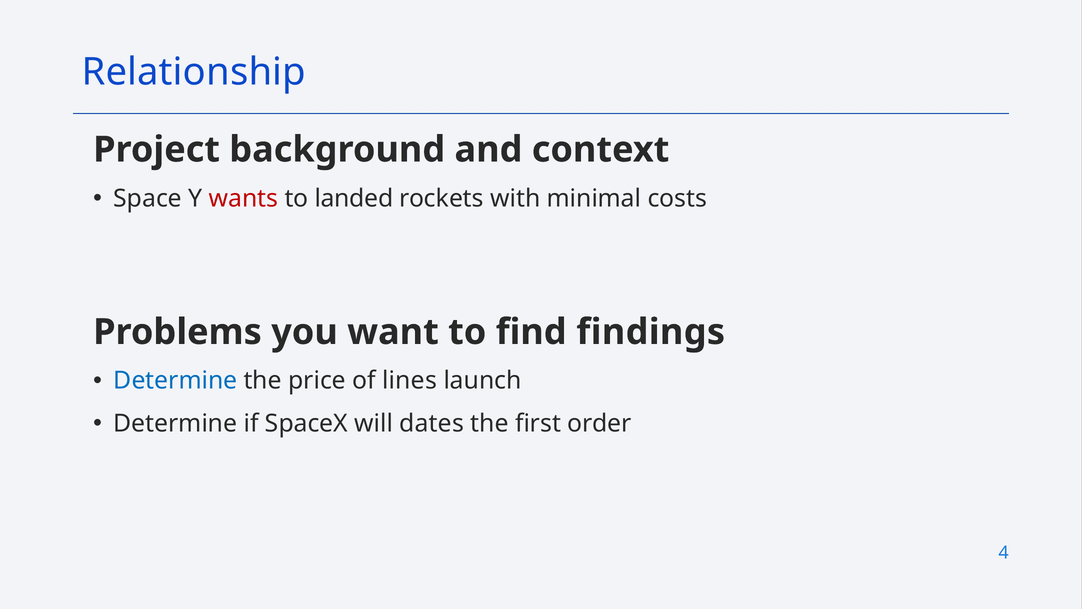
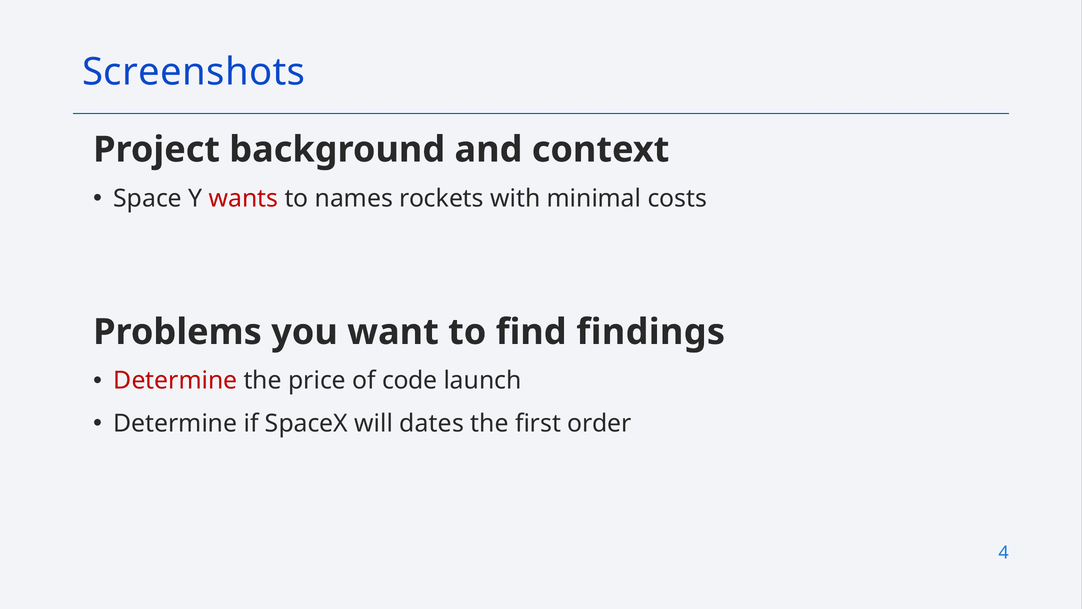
Relationship: Relationship -> Screenshots (194, 72)
landed: landed -> names (354, 198)
Determine colour: blue -> red (175, 381)
lines: lines -> code (410, 381)
